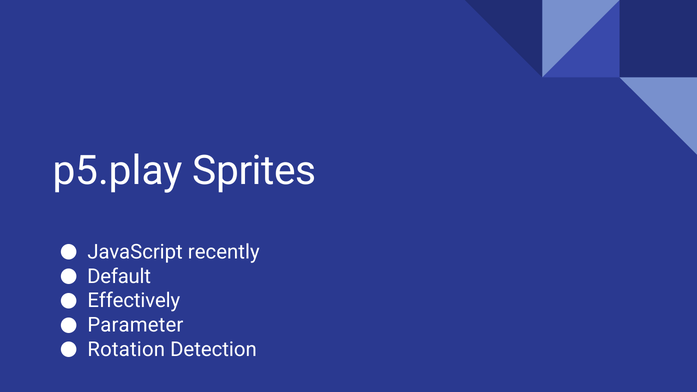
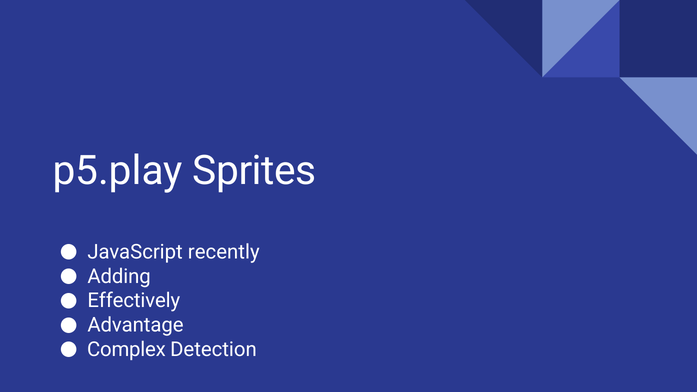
Default: Default -> Adding (119, 276)
Parameter: Parameter -> Advantage (135, 325)
Rotation: Rotation -> Complex (126, 350)
